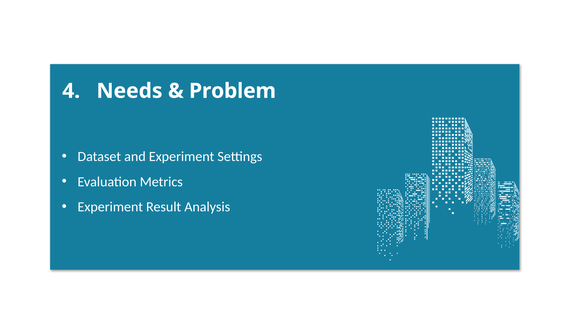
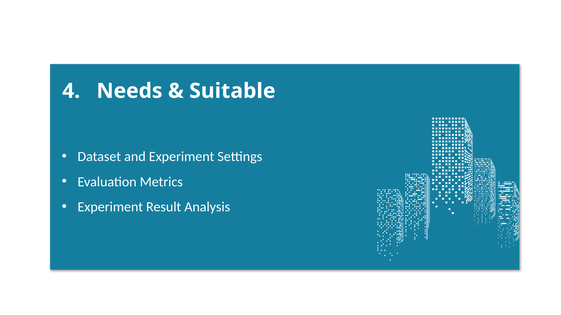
Problem: Problem -> Suitable (232, 91)
